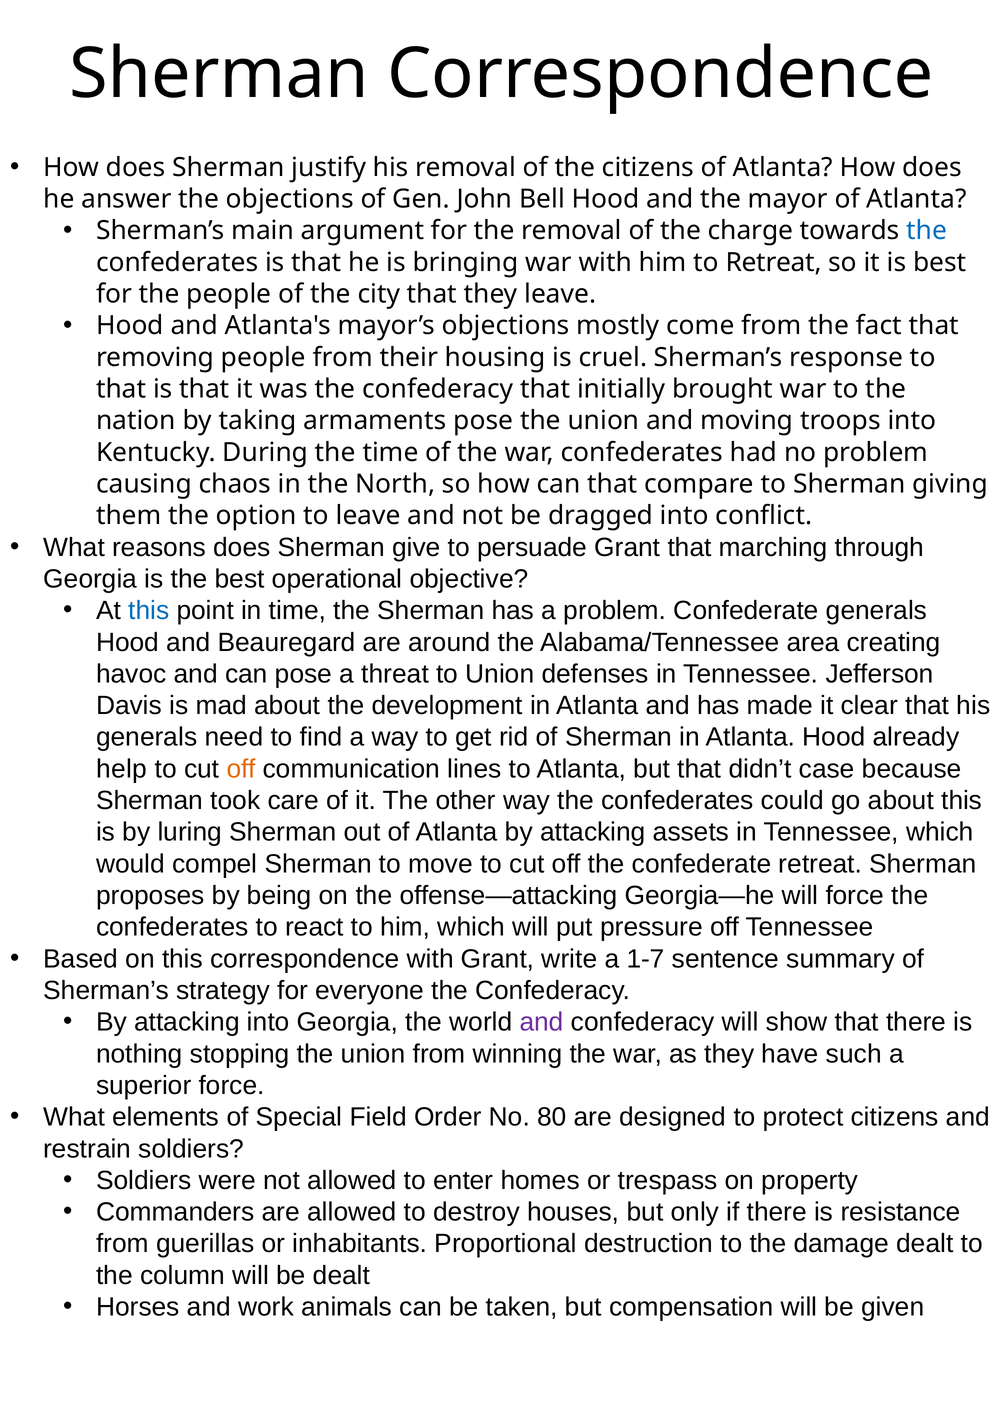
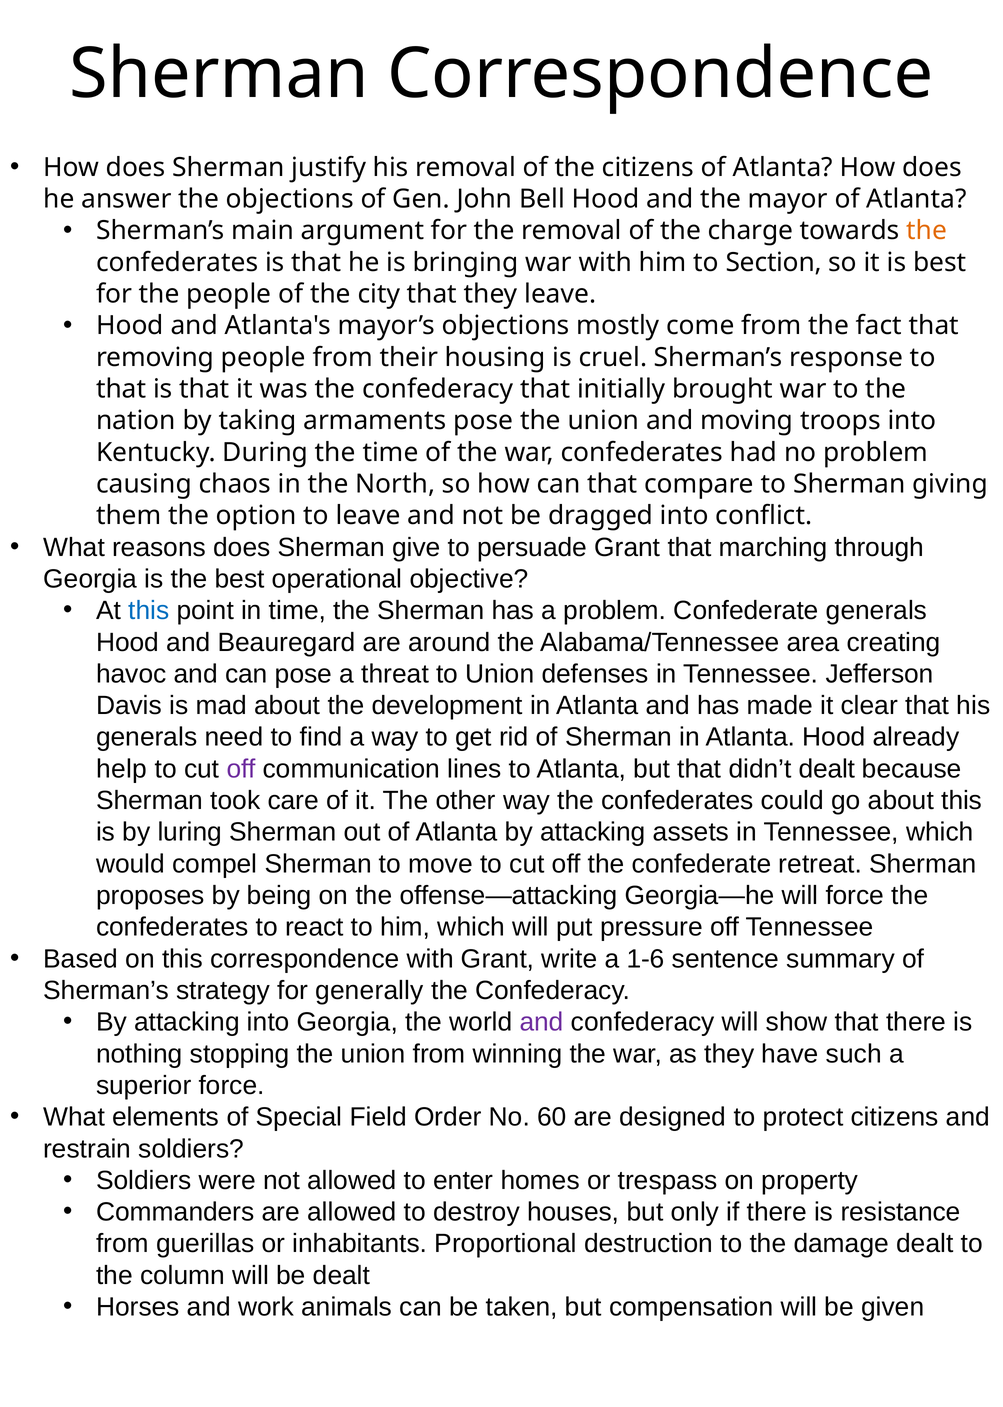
the colour: blue -> orange (927, 231)
to Retreat: Retreat -> Section (774, 263)
off colour: orange -> purple (241, 769)
didn’t case: case -> dealt (827, 769)
1-7: 1-7 -> 1-6 (646, 959)
everyone: everyone -> generally (369, 991)
80: 80 -> 60 (552, 1118)
